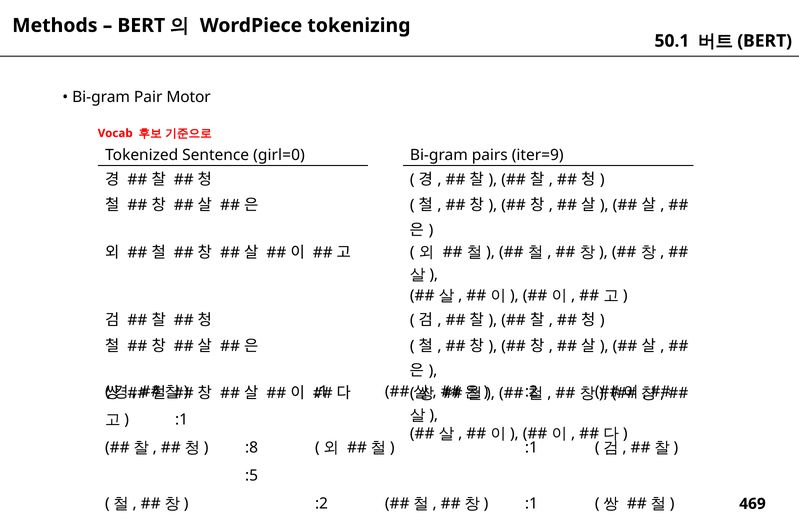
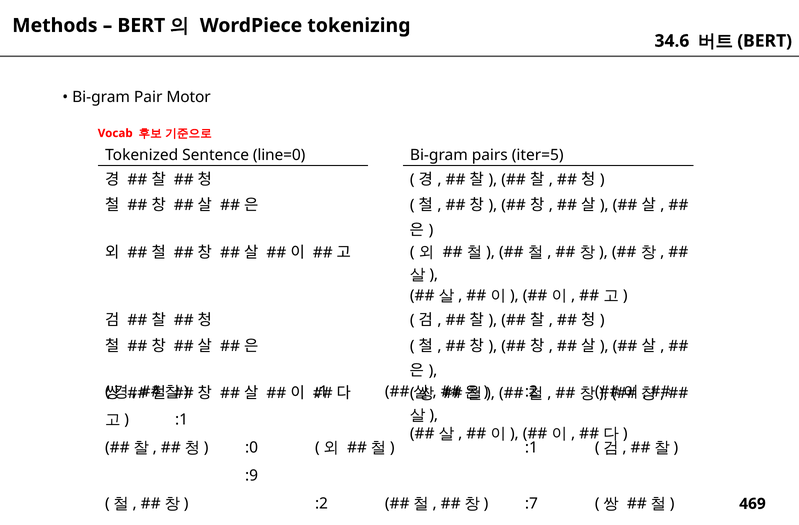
50.1: 50.1 -> 34.6 (672, 41)
girl=0: girl=0 -> line=0 (279, 155)
iter=9: iter=9 -> iter=5 (538, 155)
:8: :8 -> :0 (252, 447)
:5: :5 -> :9 (252, 475)
:1: :1 -> :7 (531, 503)
